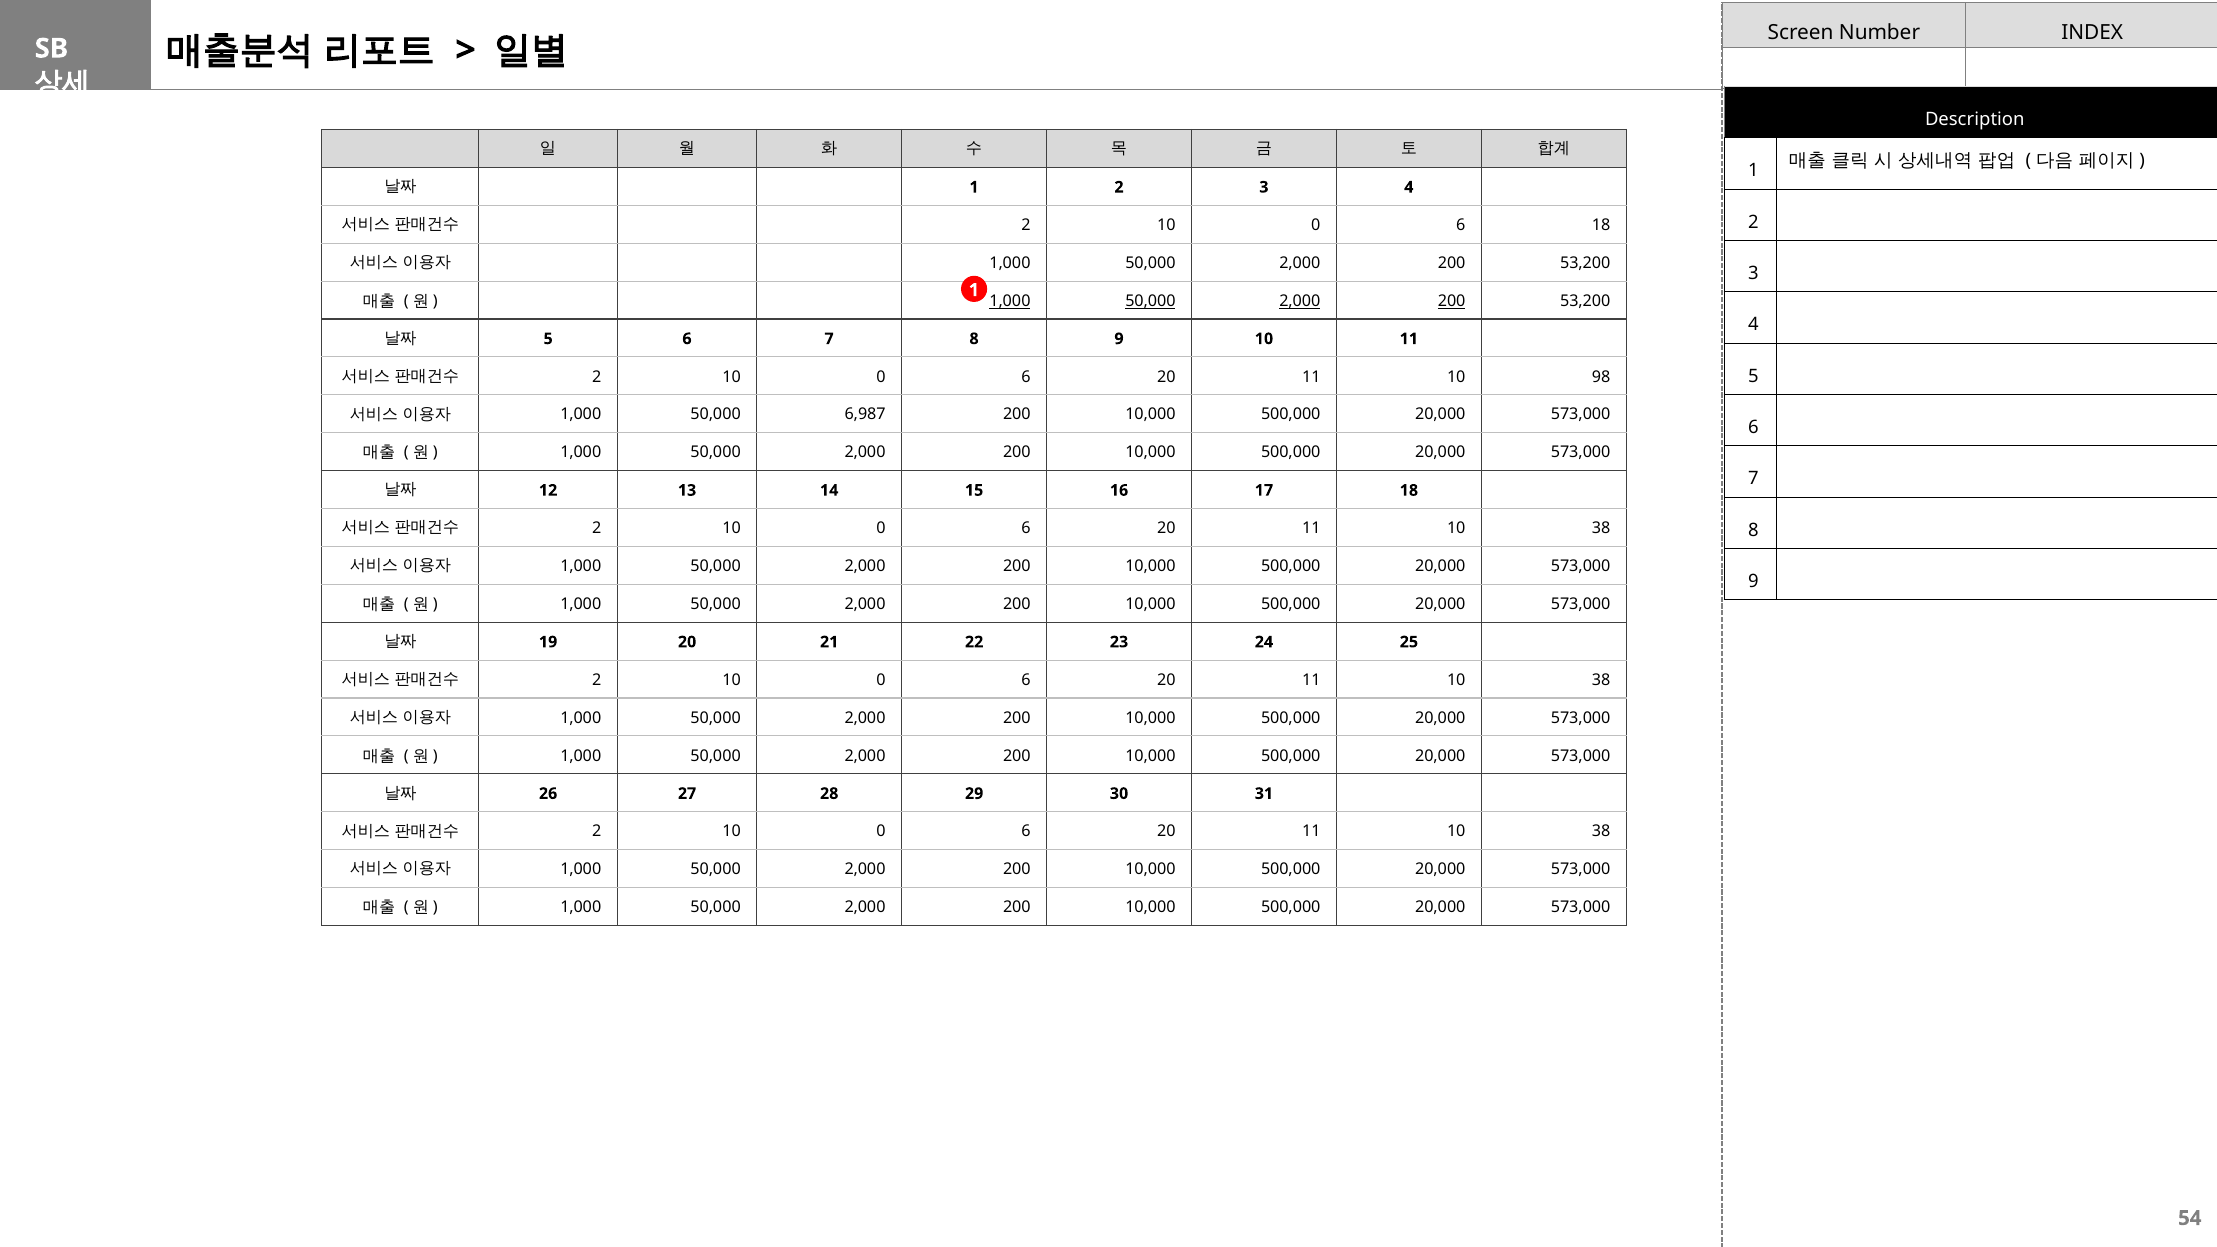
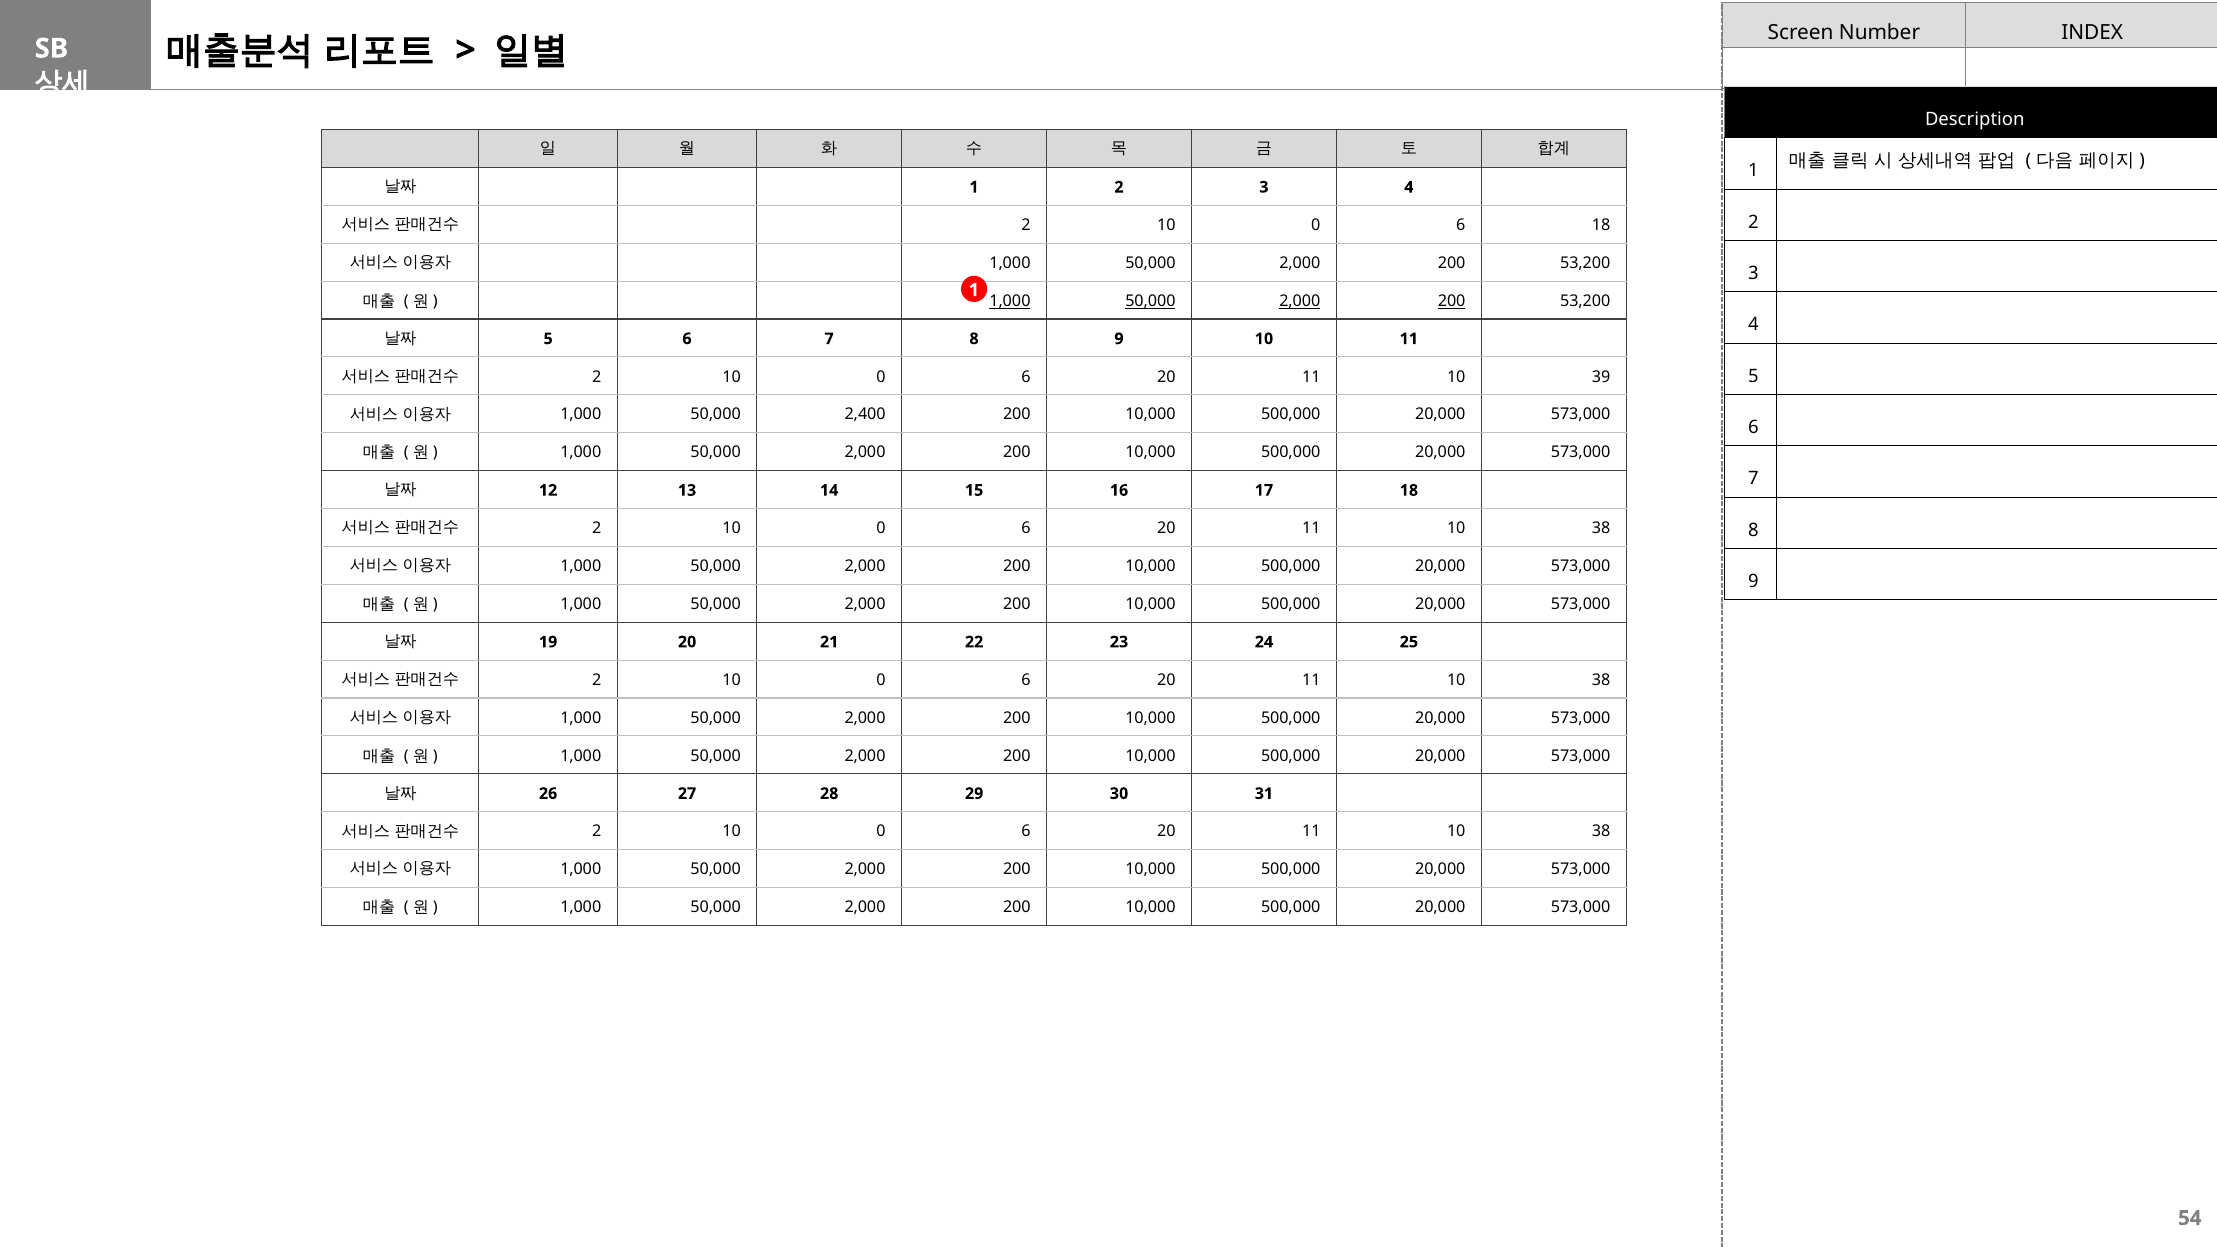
98: 98 -> 39 (1601, 377)
6,987: 6,987 -> 2,400 (865, 415)
